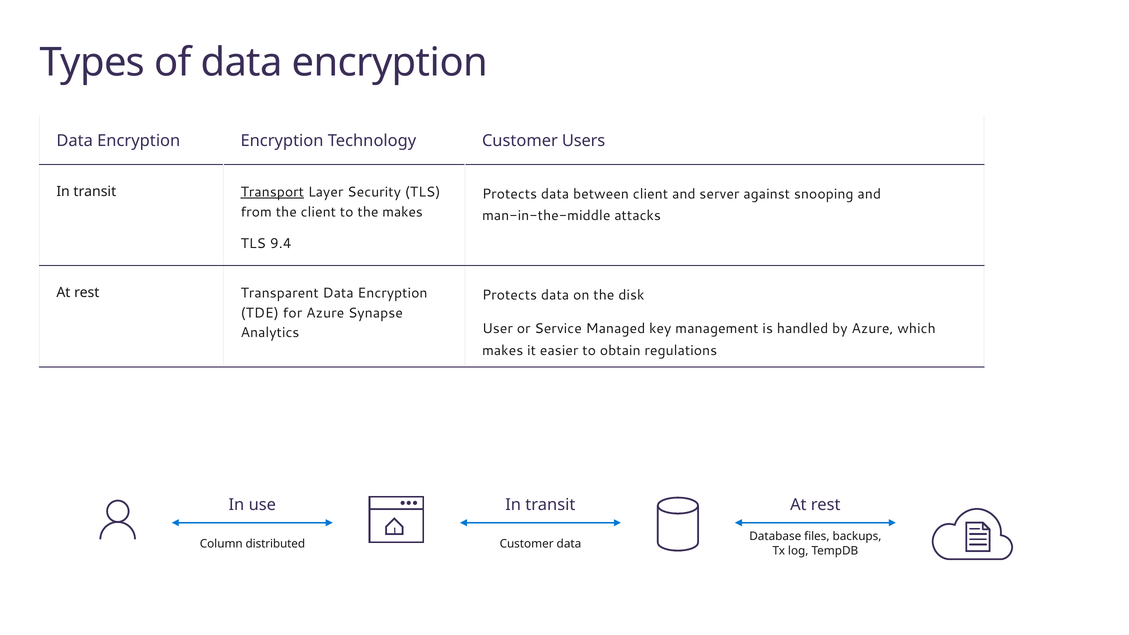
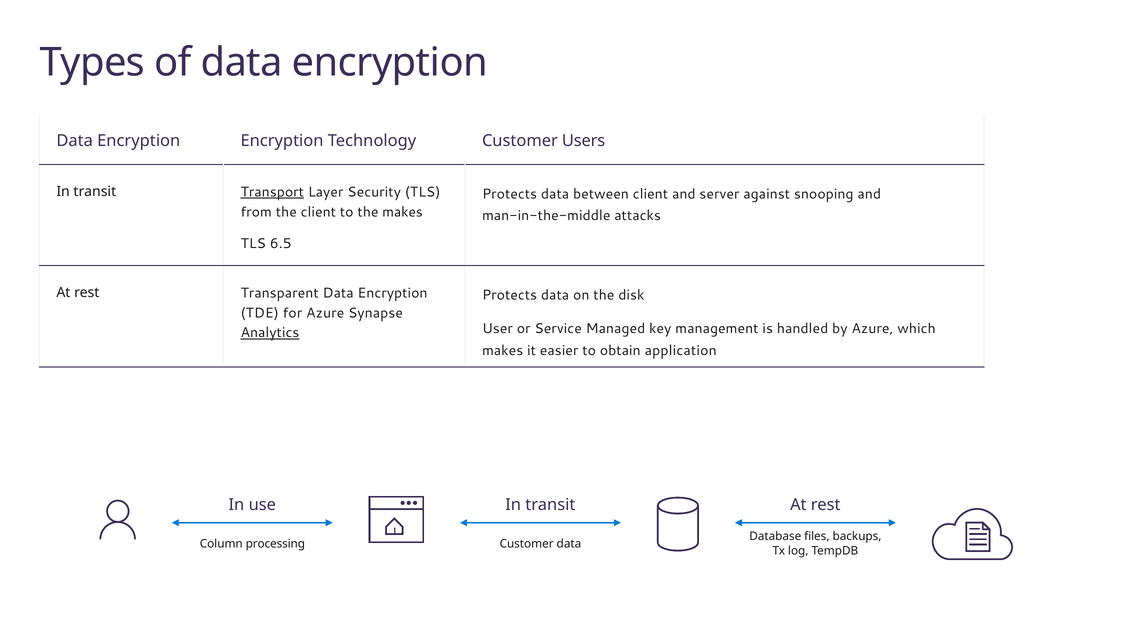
9.4: 9.4 -> 6.5 (281, 244)
Analytics underline: none -> present (270, 333)
regulations: regulations -> application (681, 350)
distributed: distributed -> processing (275, 544)
